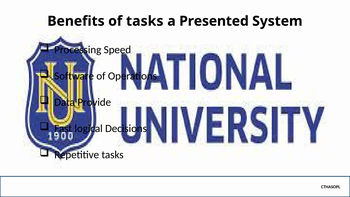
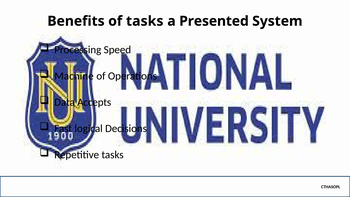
Software: Software -> Machine (74, 76)
Provide: Provide -> Accepts (94, 102)
